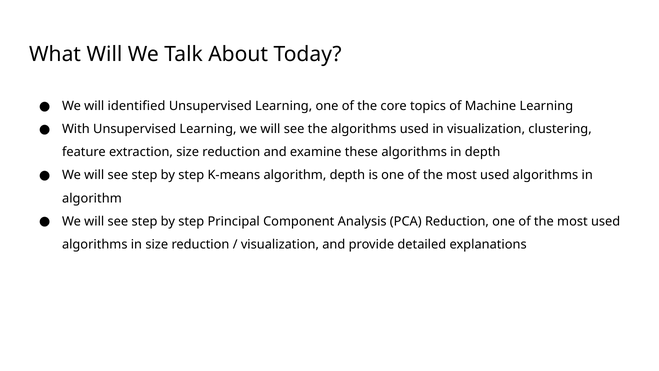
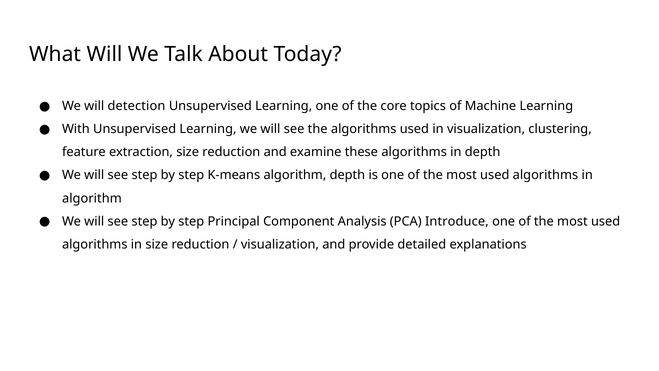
identified: identified -> detection (136, 106)
PCA Reduction: Reduction -> Introduce (457, 221)
